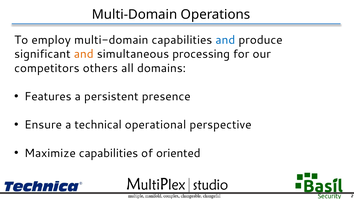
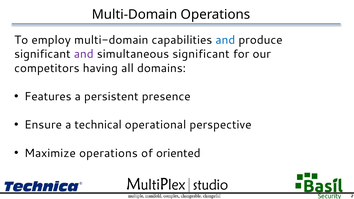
and colour: orange -> purple (84, 54)
simultaneous processing: processing -> significant (201, 54)
others: others -> having (100, 68)
Maximize capabilities: capabilities -> operations (108, 153)
